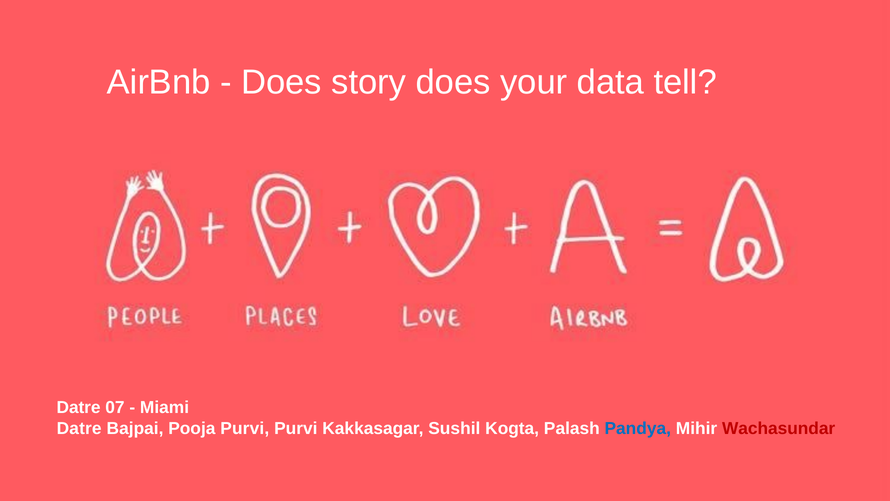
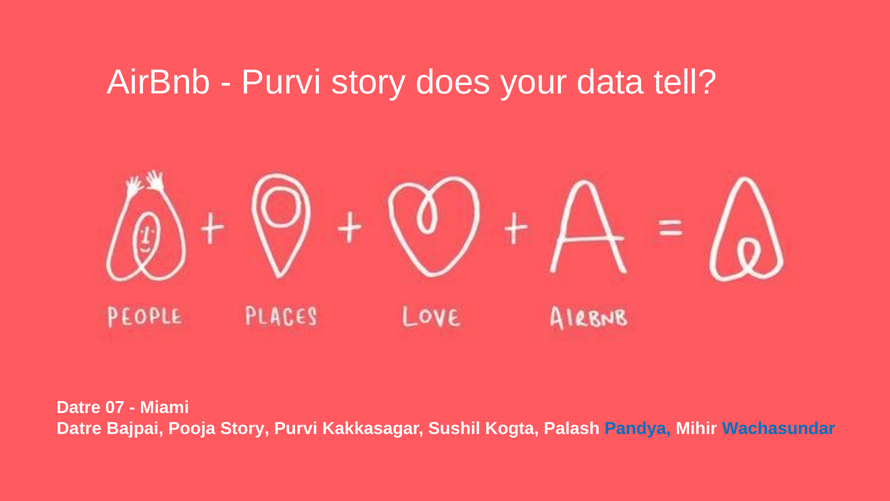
Does: Does -> Purvi (281, 82)
Pooja Purvi: Purvi -> Story (245, 428)
Wachasundar colour: red -> blue (779, 428)
